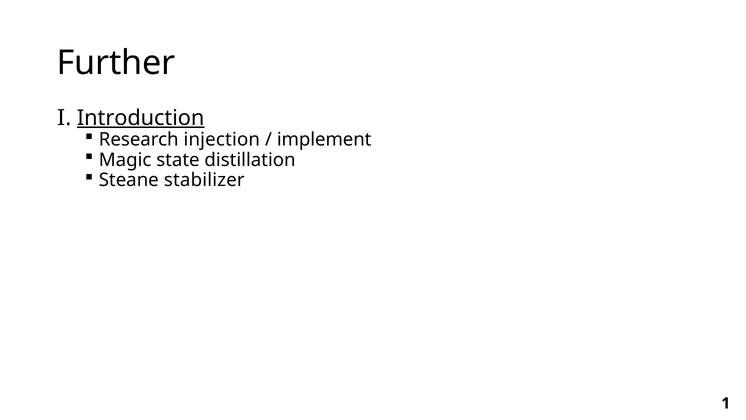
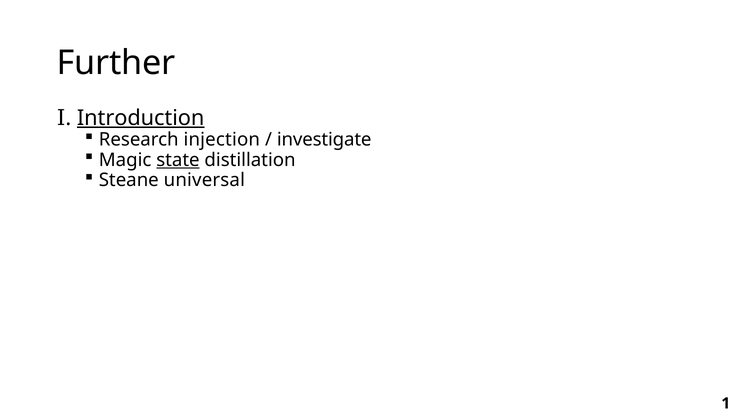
implement: implement -> investigate (324, 140)
state underline: none -> present (178, 160)
stabilizer: stabilizer -> universal (204, 180)
